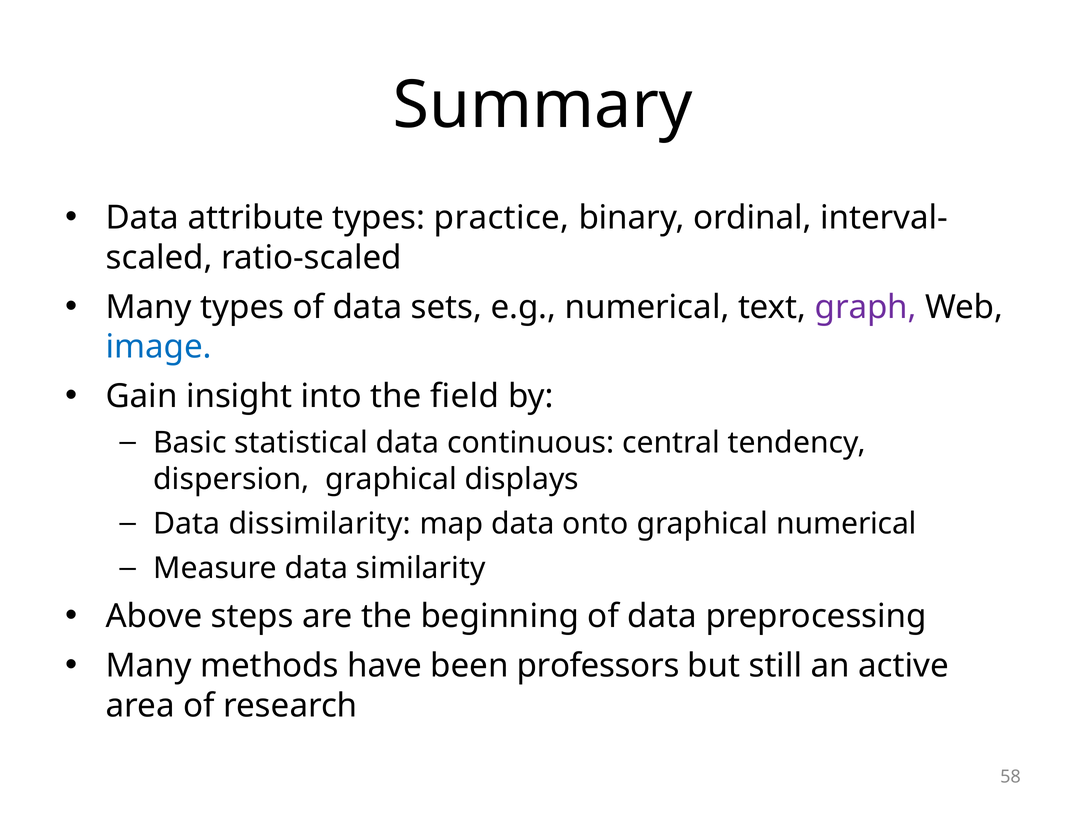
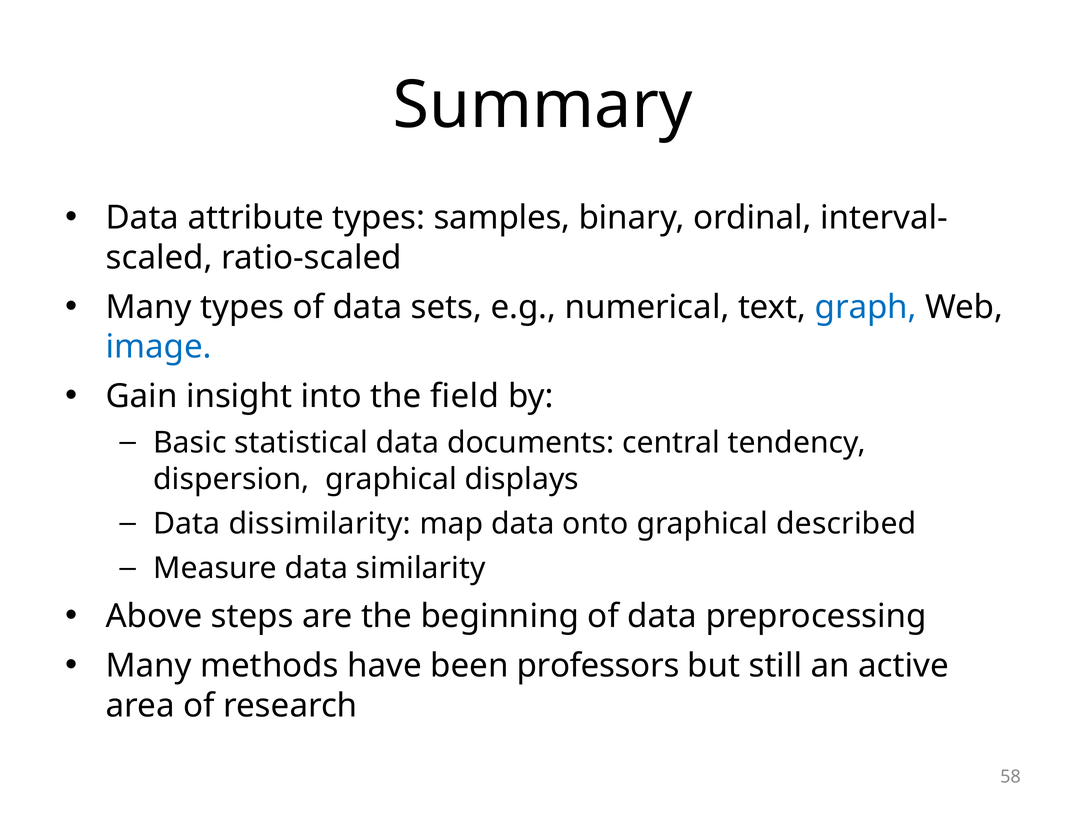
practice: practice -> samples (502, 218)
graph colour: purple -> blue (866, 307)
continuous: continuous -> documents (531, 443)
graphical numerical: numerical -> described (846, 523)
